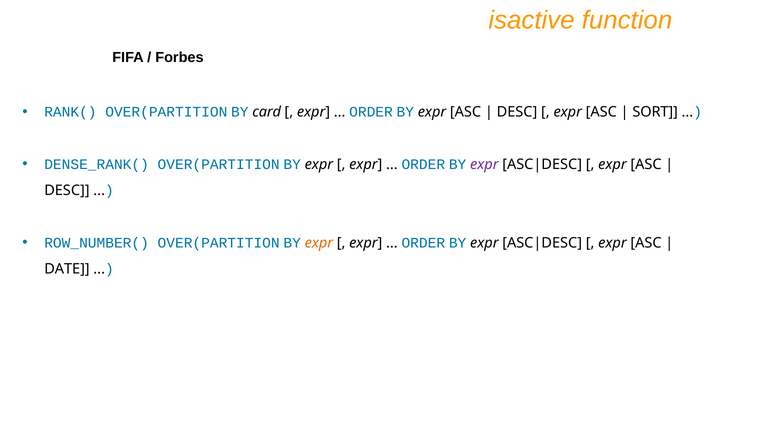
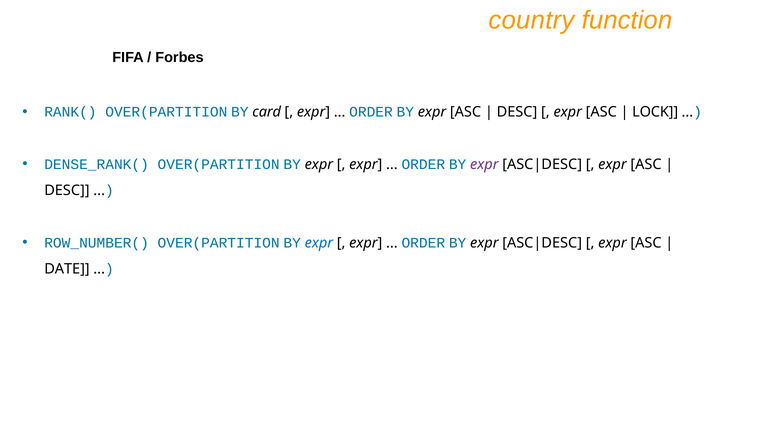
isactive: isactive -> country (531, 20)
SORT: SORT -> LOCK (655, 112)
expr colour: orange -> blue (319, 243)
